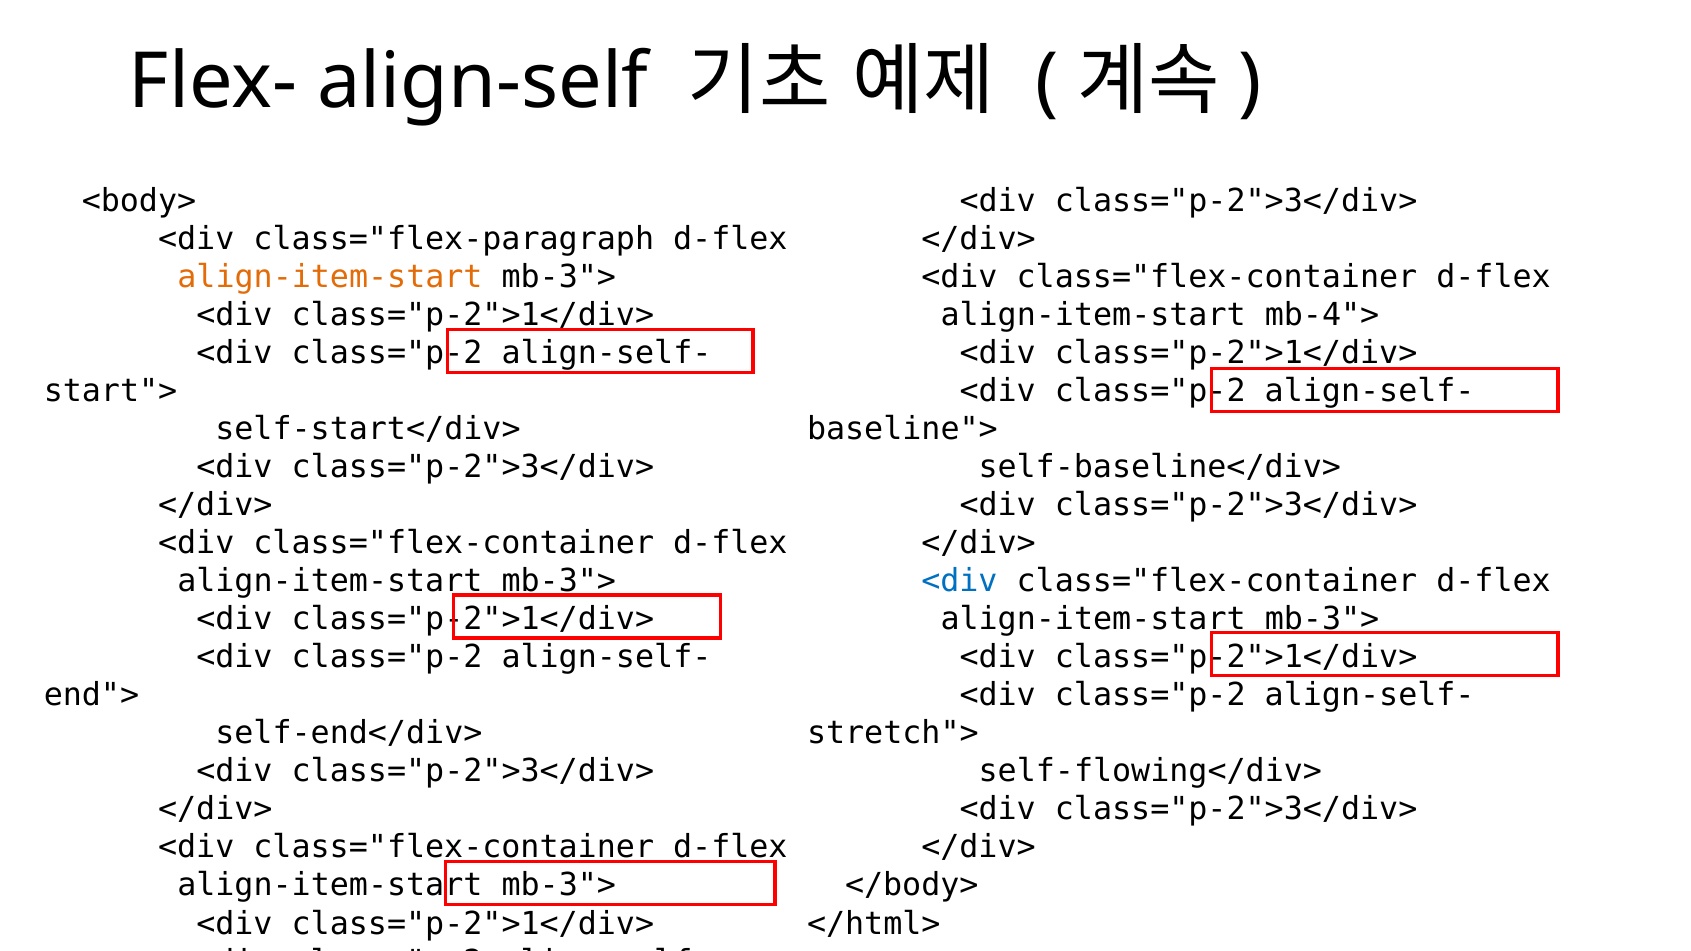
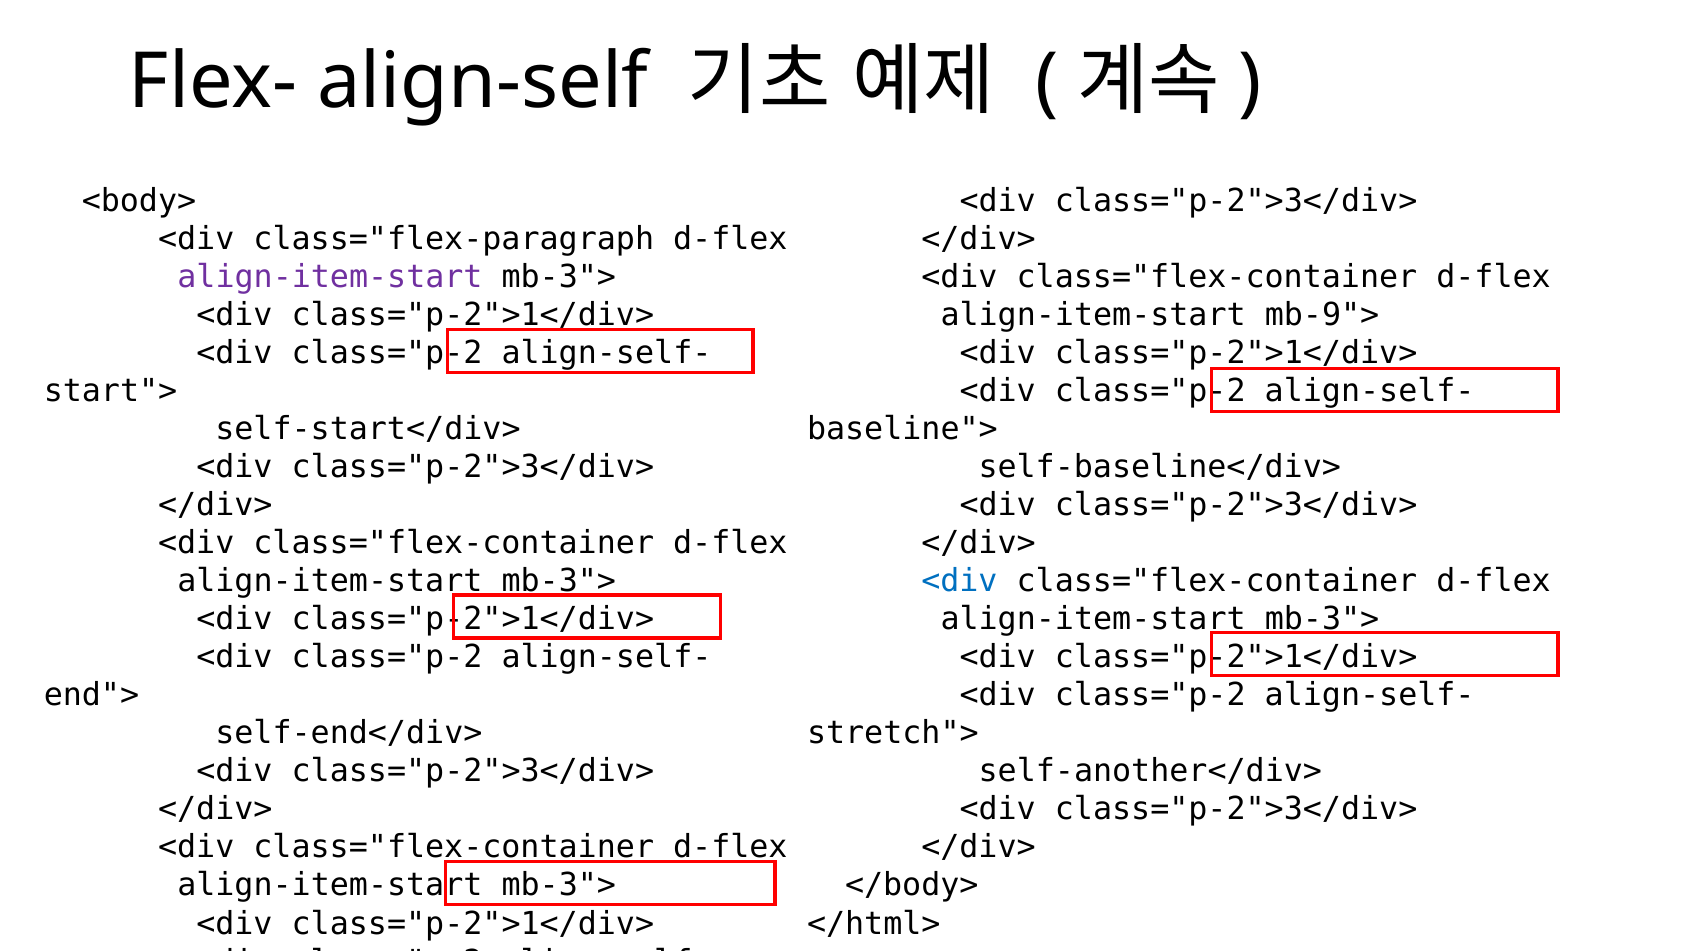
align-item-start colour: orange -> purple (330, 277)
mb-4">: mb-4"> -> mb-9"> (1322, 315)
self-flowing</div>: self-flowing</div> -> self-another</div> (1150, 772)
